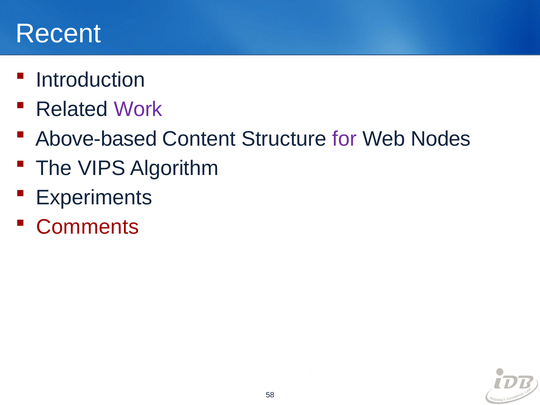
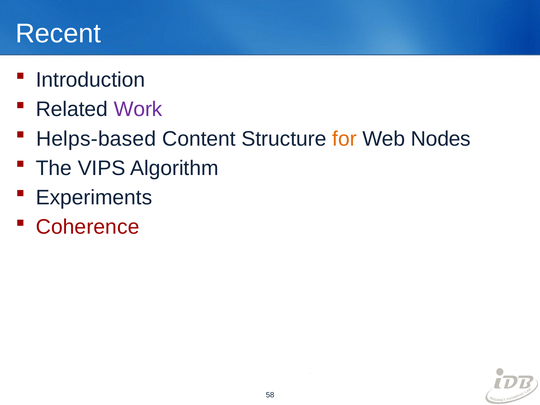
Above-based: Above-based -> Helps-based (96, 139)
for colour: purple -> orange (345, 139)
Comments: Comments -> Coherence (88, 227)
